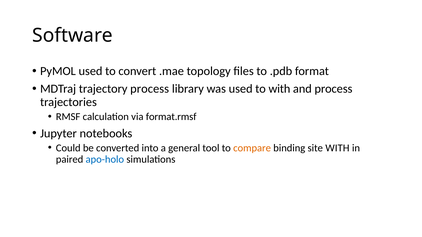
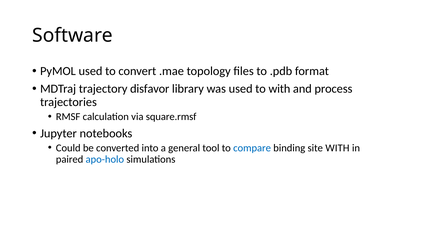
trajectory process: process -> disfavor (150, 89)
format.rmsf: format.rmsf -> square.rmsf (171, 117)
compare colour: orange -> blue (252, 148)
